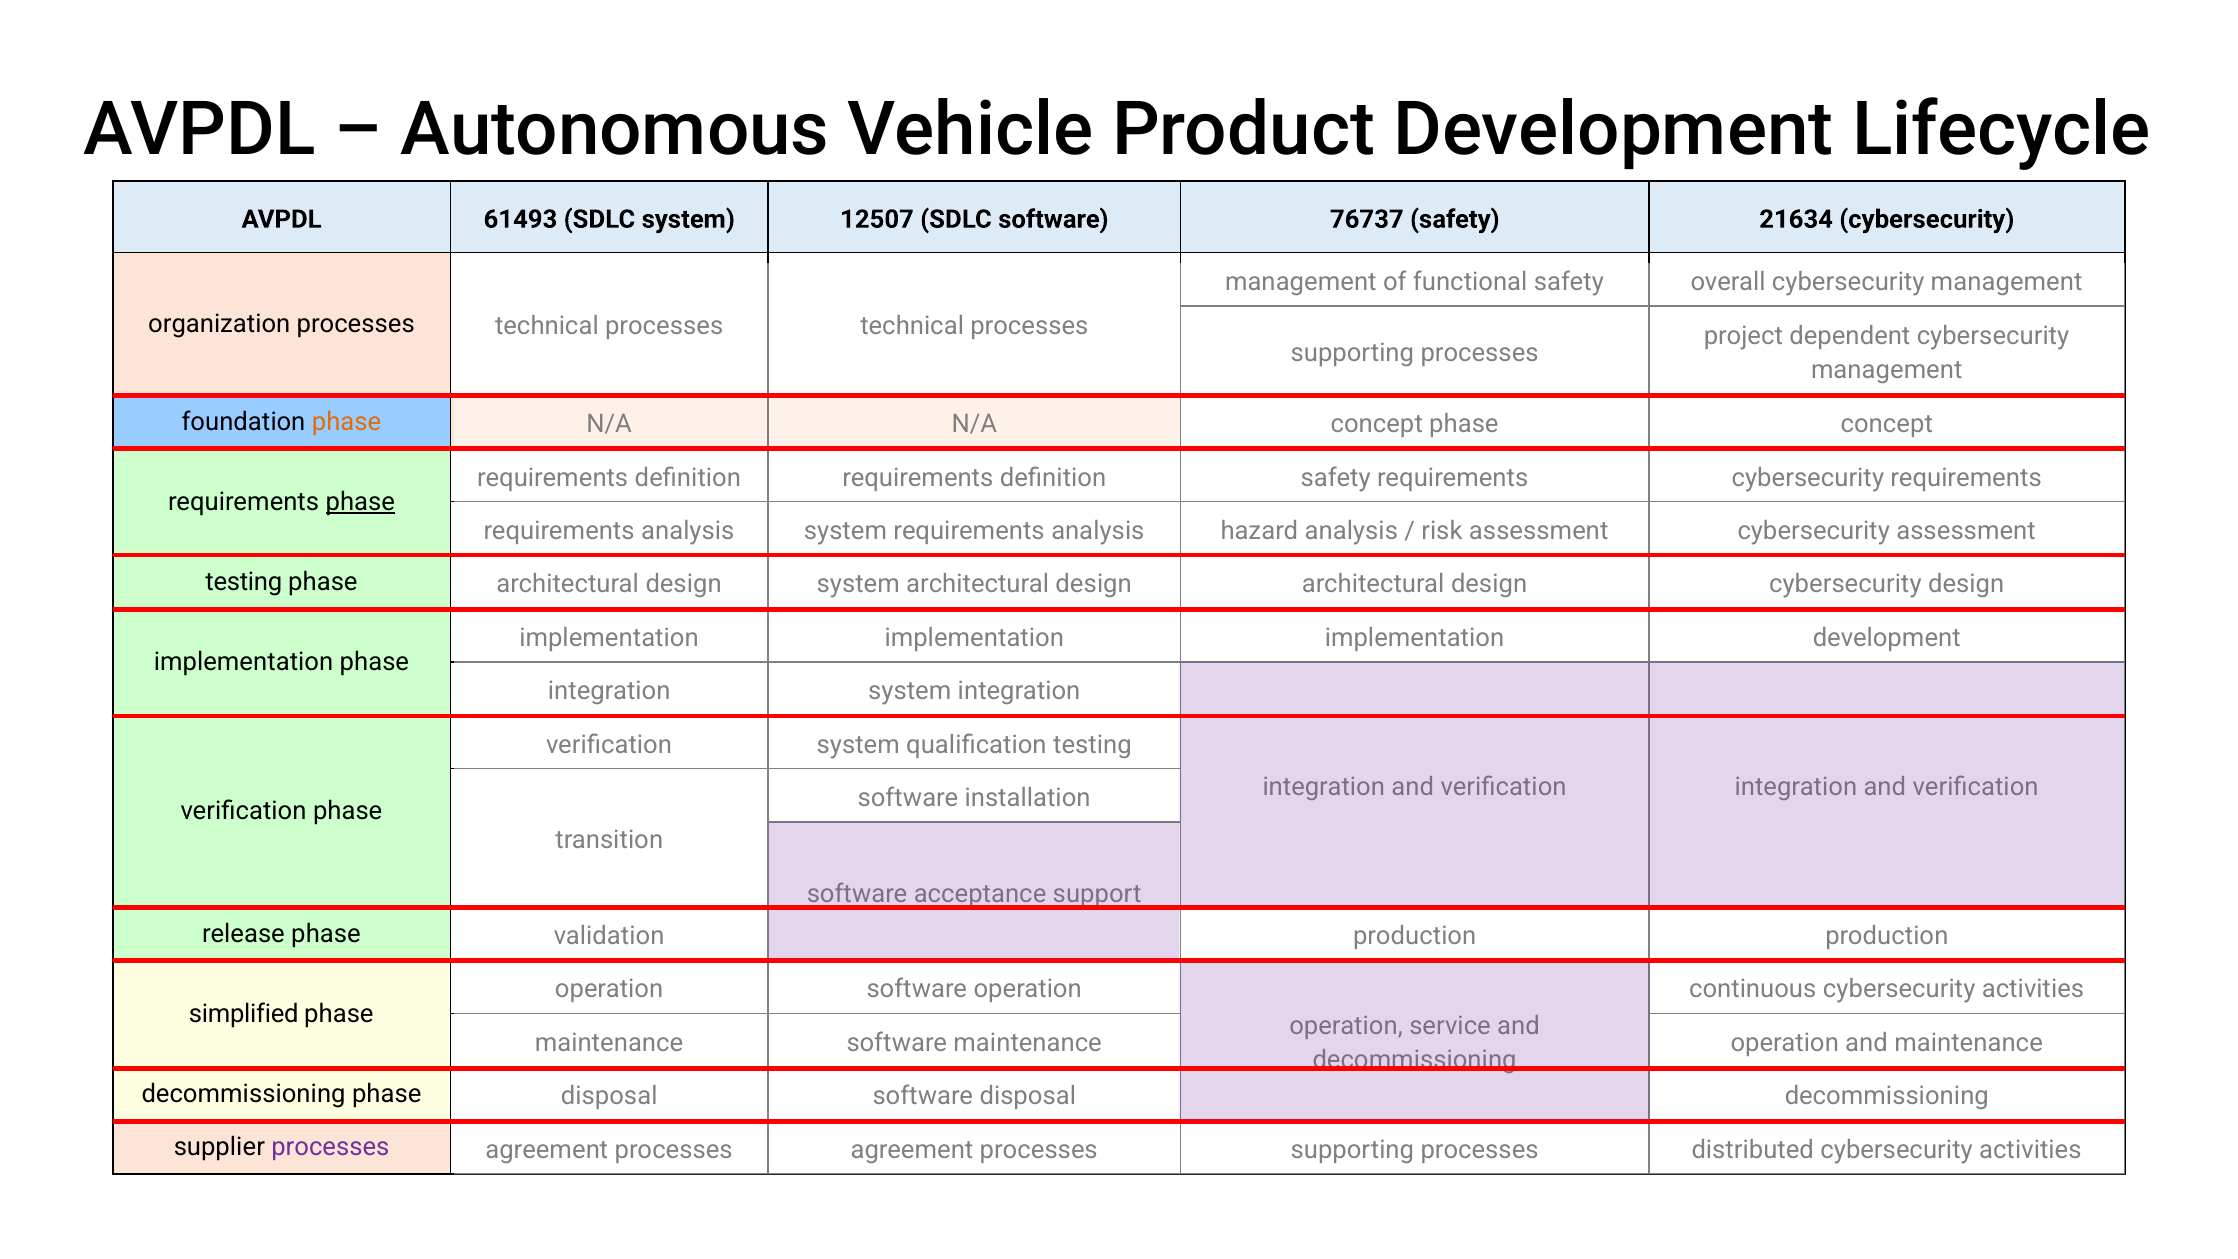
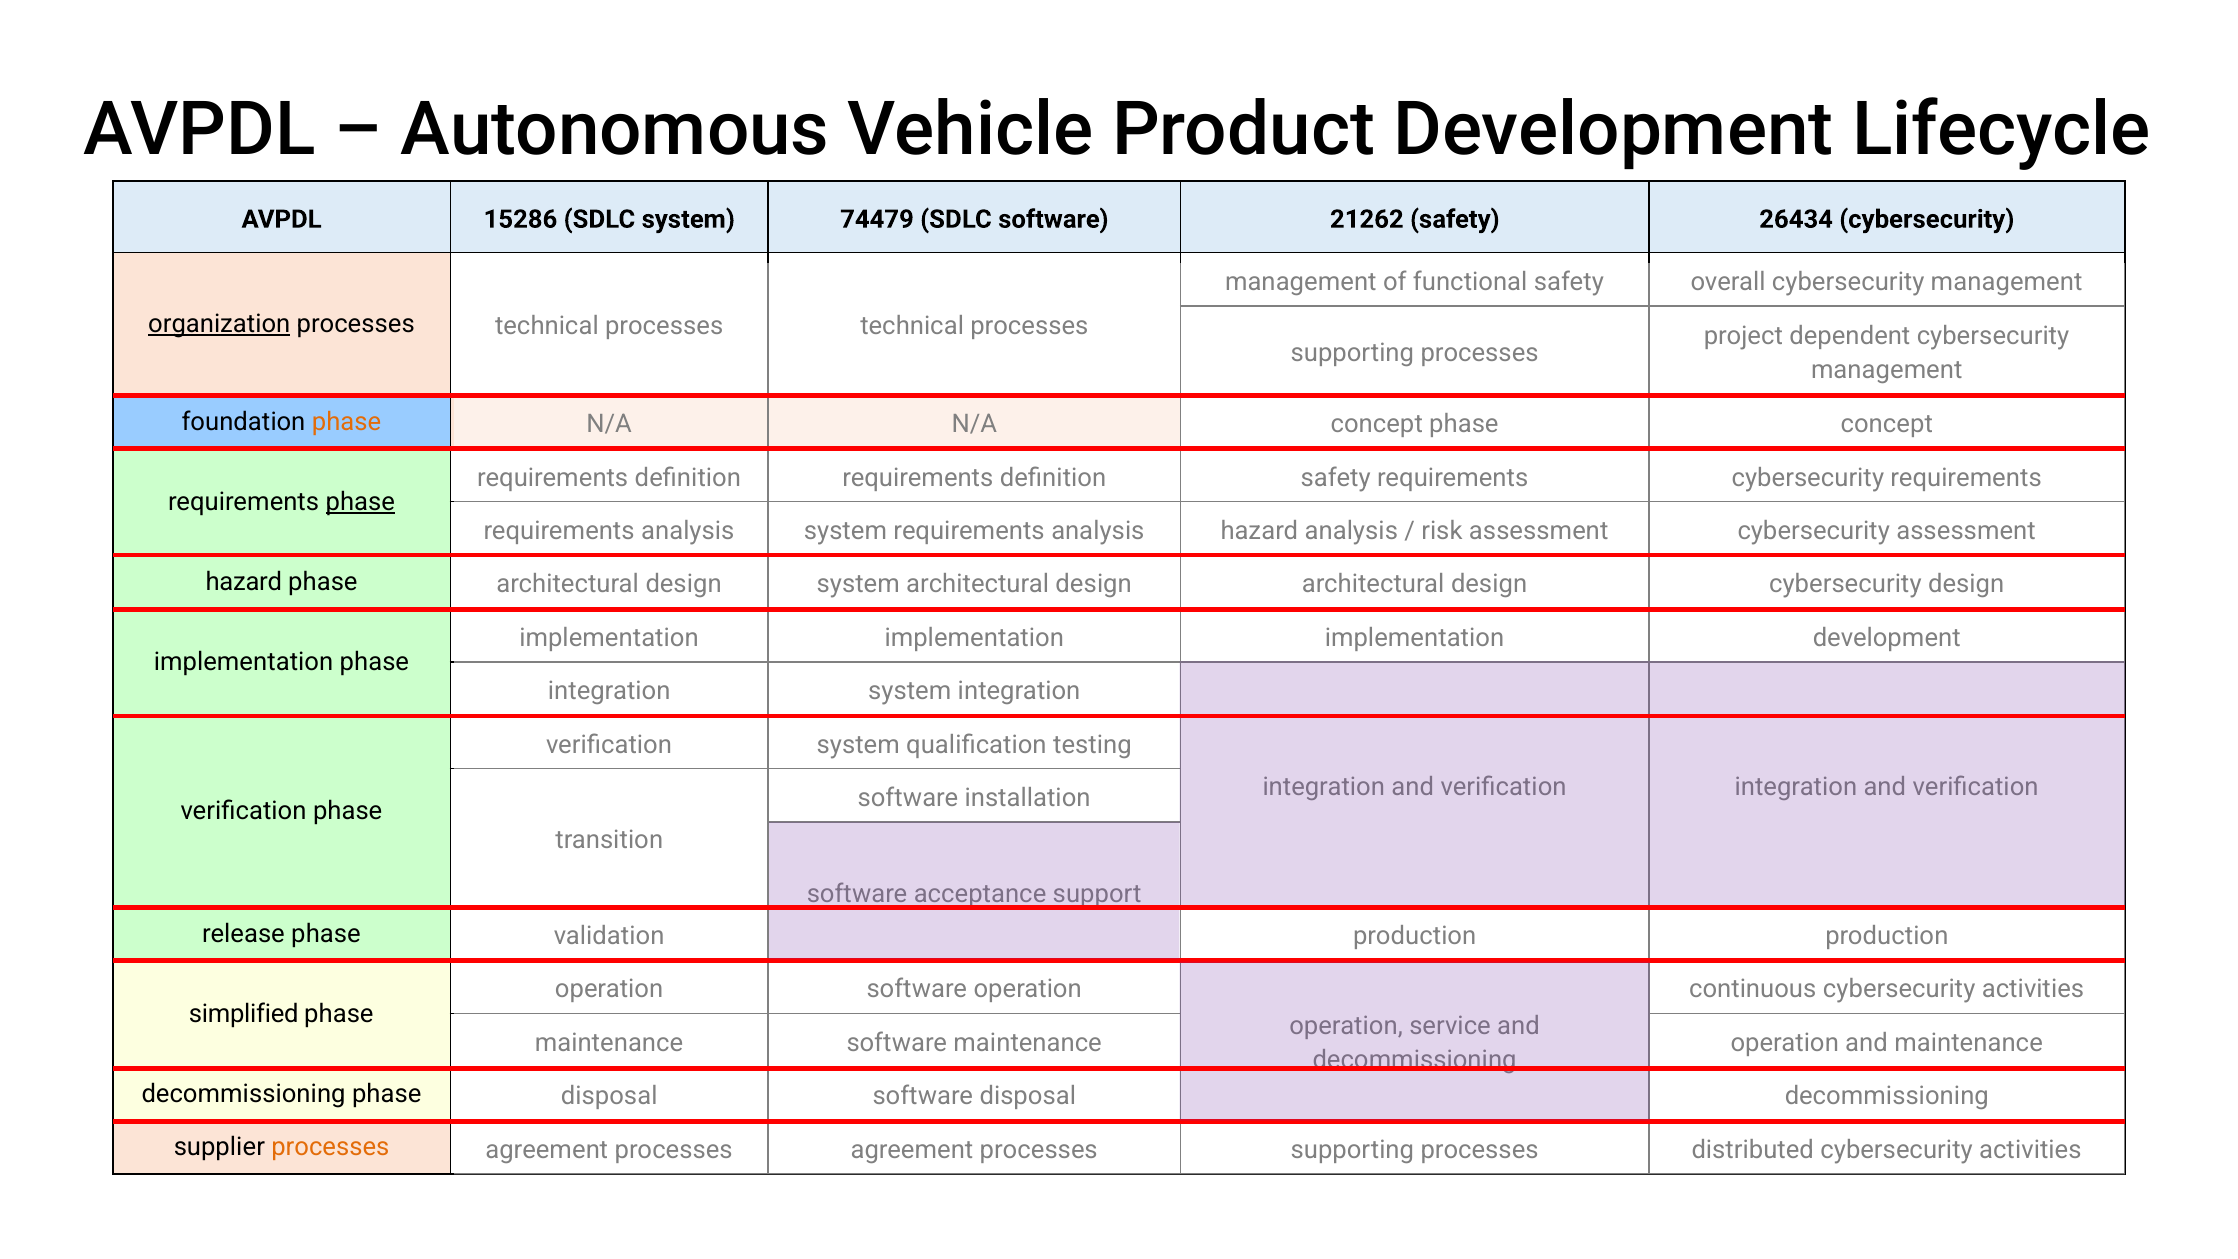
61493: 61493 -> 15286 (520, 219)
12507: 12507 -> 74479 (877, 219)
76737: 76737 -> 21262 (1367, 219)
21634: 21634 -> 26434 (1796, 219)
organization underline: none -> present (219, 324)
testing: testing -> hazard (244, 582)
processes colour: purple -> orange (330, 1148)
